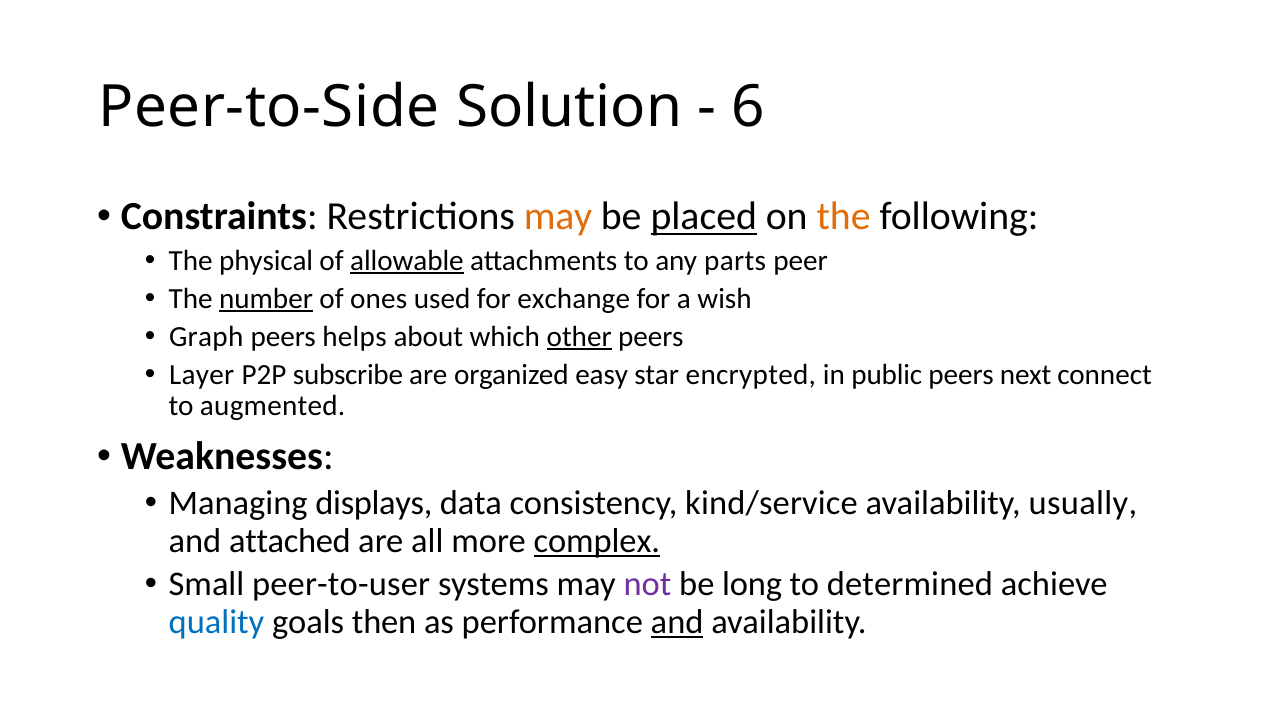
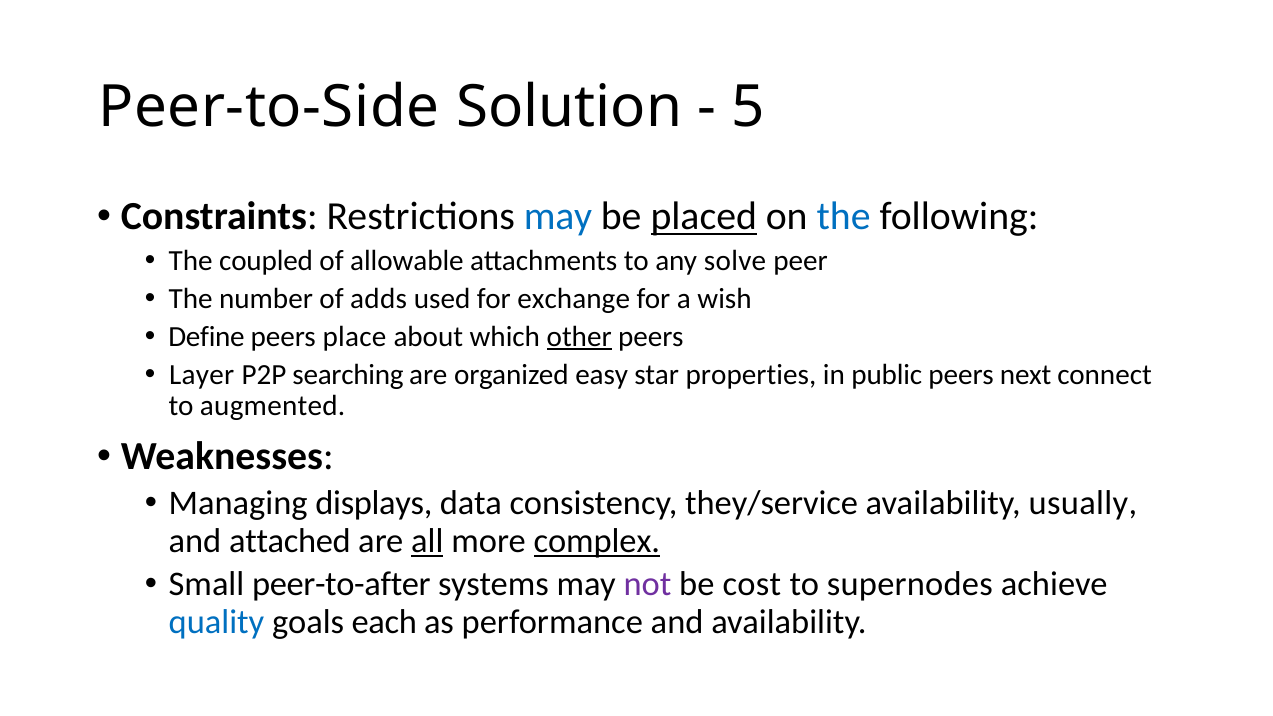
6: 6 -> 5 (748, 107)
may colour: orange -> blue (558, 217)
the colour: orange -> blue (844, 217)
physical: physical -> coupled (266, 261)
allowable underline: present -> none (407, 261)
parts: parts -> solve (735, 261)
number underline: present -> none (266, 299)
ones: ones -> adds (379, 299)
Graph: Graph -> Define (207, 337)
helps: helps -> place (355, 337)
subscribe: subscribe -> searching (348, 375)
encrypted: encrypted -> properties (751, 375)
kind/service: kind/service -> they/service (772, 504)
all underline: none -> present (427, 541)
peer-to-user: peer-to-user -> peer-to-after (341, 585)
long: long -> cost (752, 585)
determined: determined -> supernodes (910, 585)
then: then -> each (384, 622)
and underline: present -> none (677, 622)
